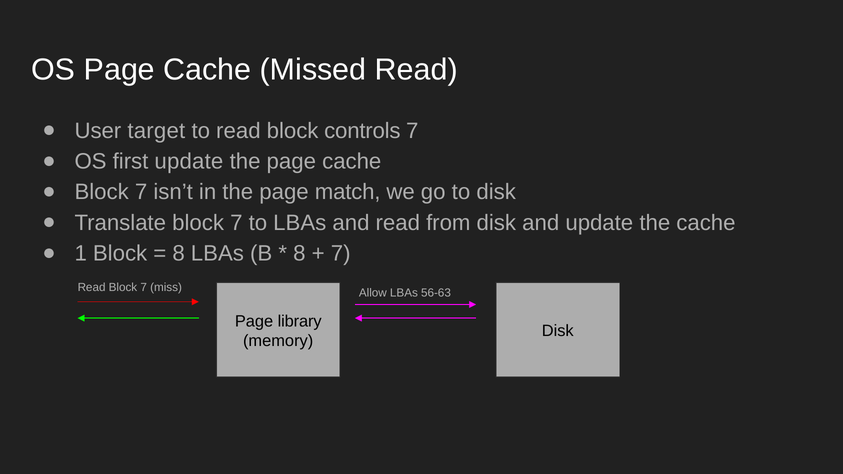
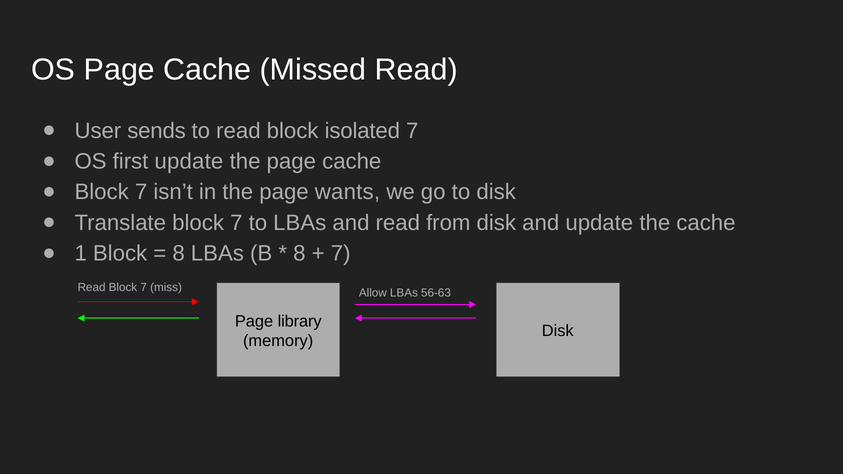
target: target -> sends (157, 131)
controls: controls -> isolated (362, 131)
match: match -> wants (347, 192)
